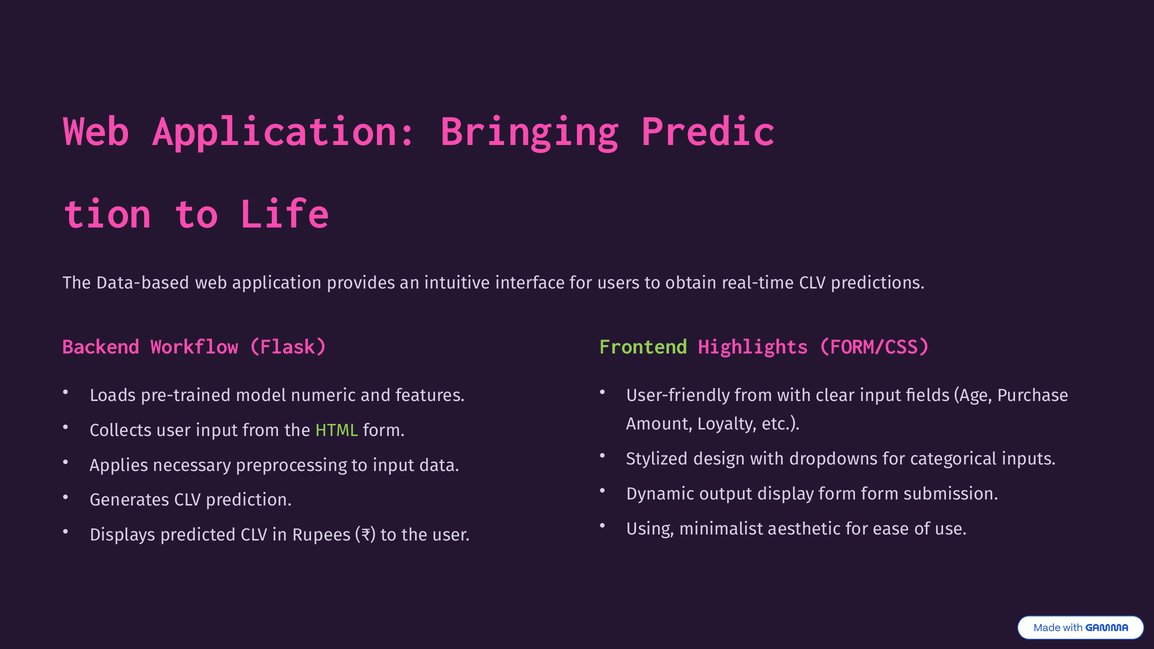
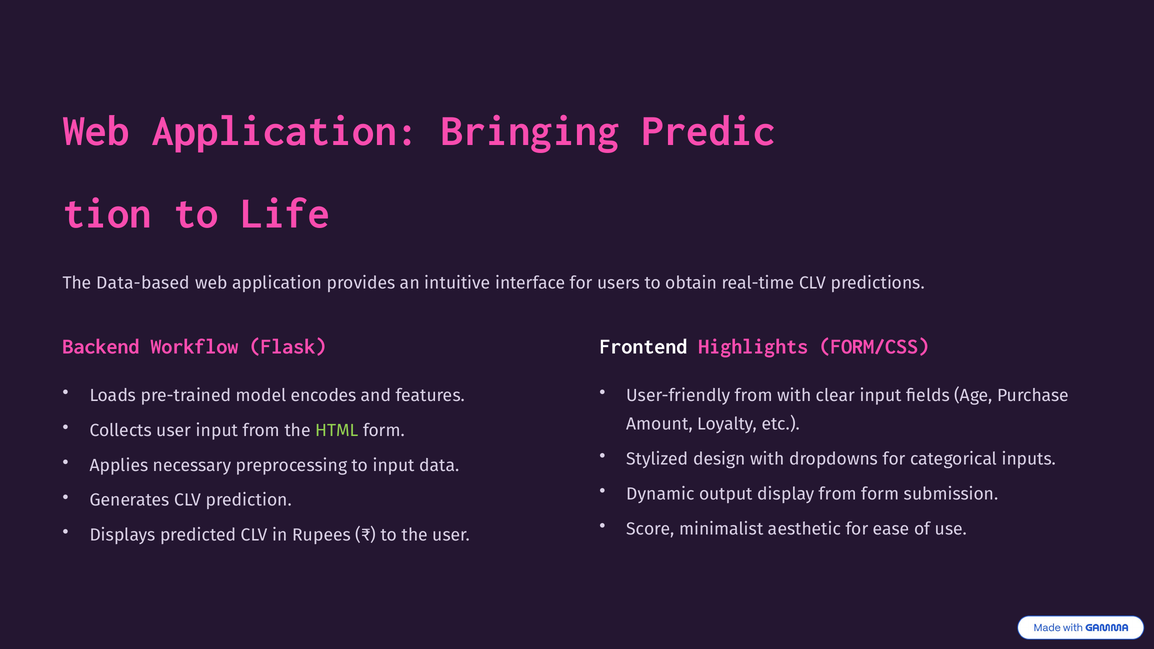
Frontend colour: light green -> white (643, 346)
numeric: numeric -> encodes (324, 396)
display form: form -> from (838, 494)
Using: Using -> Score (651, 529)
